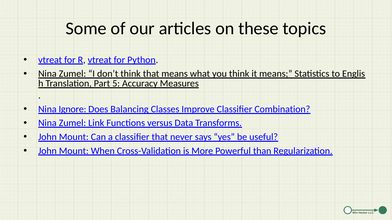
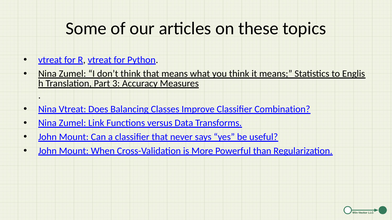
5: 5 -> 3 (116, 84)
Nina Ignore: Ignore -> Vtreat (72, 109)
